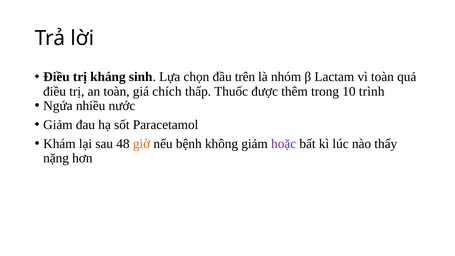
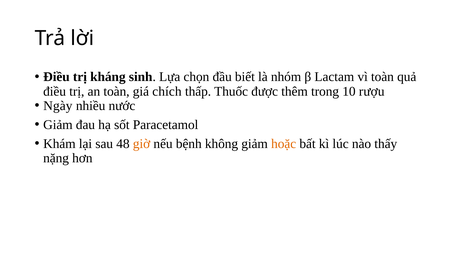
trên: trên -> biết (245, 77)
trình: trình -> rượu (372, 91)
Ngứa: Ngứa -> Ngày (58, 106)
hoặc colour: purple -> orange (284, 144)
